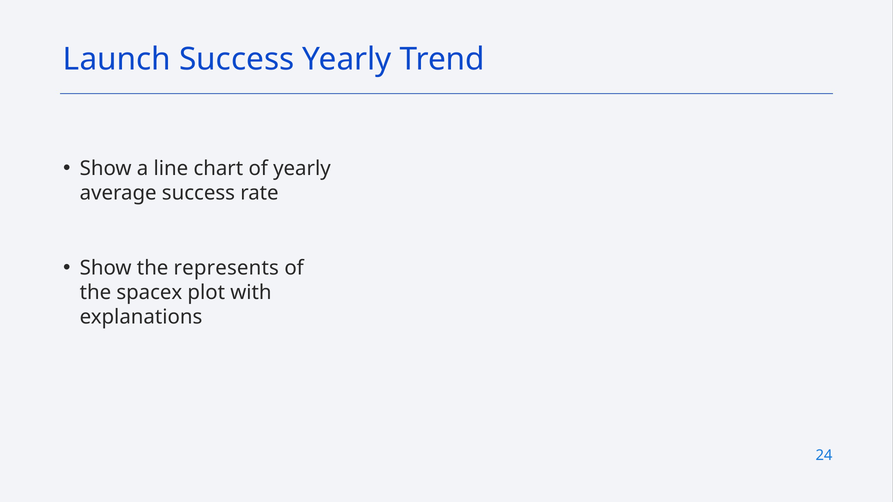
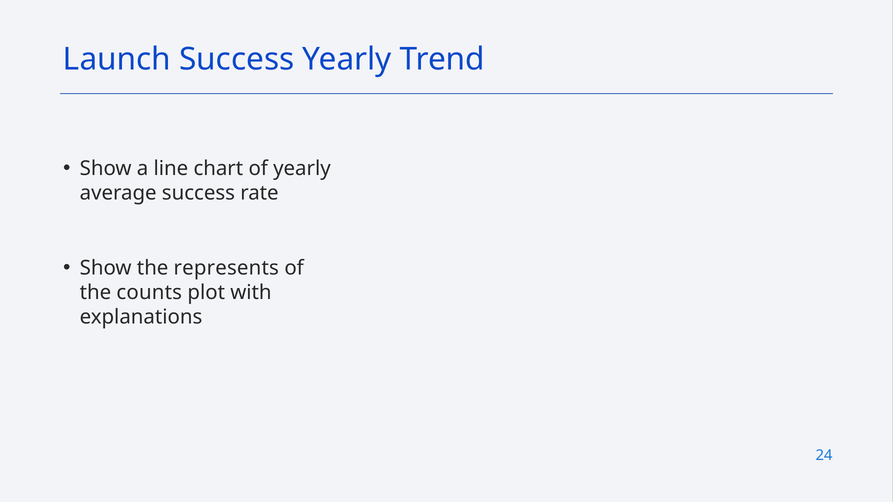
spacex: spacex -> counts (149, 293)
